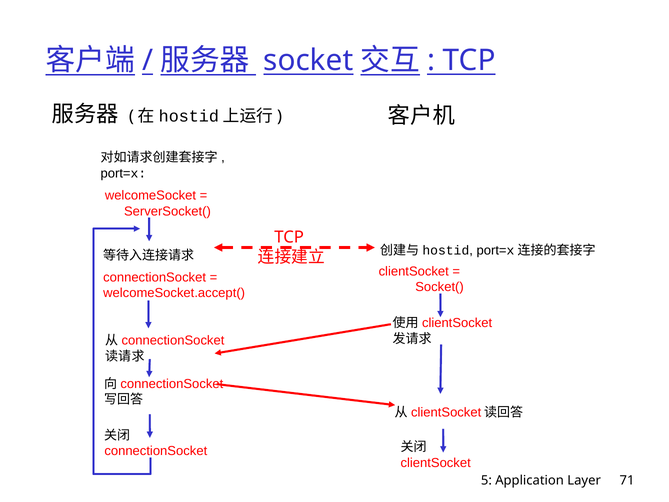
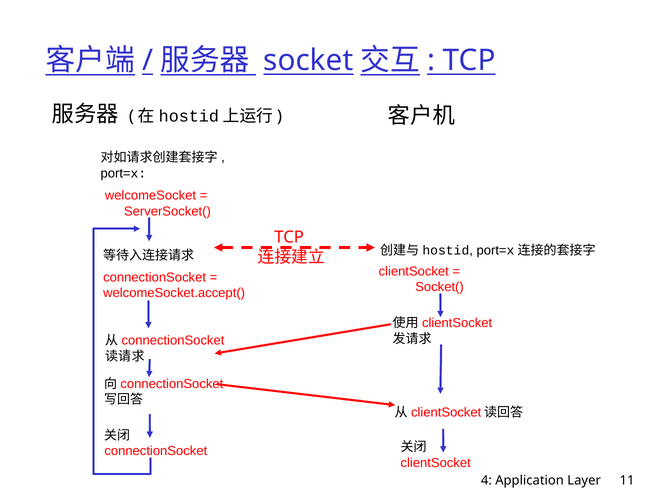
5: 5 -> 4 (486, 480)
71: 71 -> 11 (627, 480)
